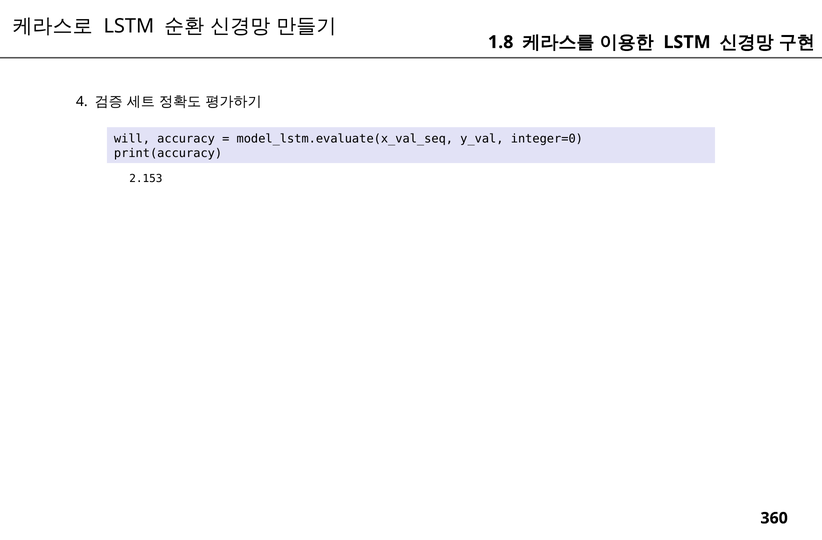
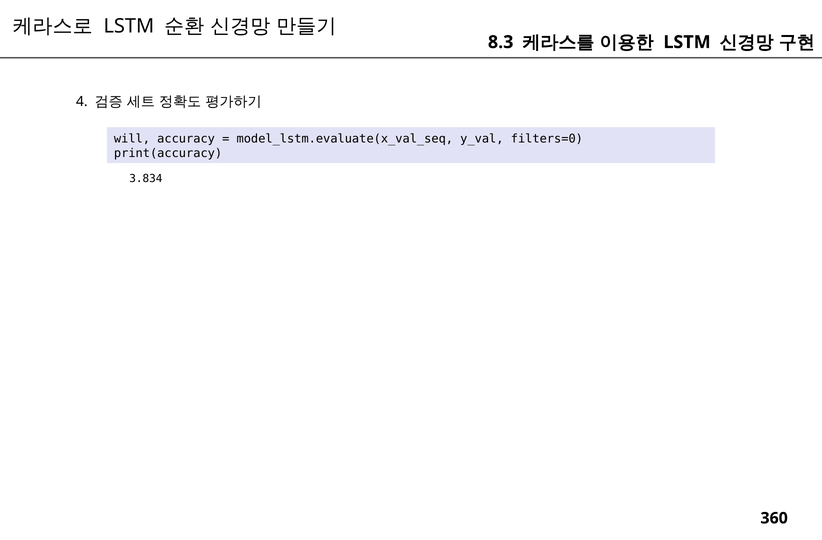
1.8: 1.8 -> 8.3 (501, 42)
integer=0: integer=0 -> filters=0 (547, 139)
2.153: 2.153 -> 3.834 (146, 179)
